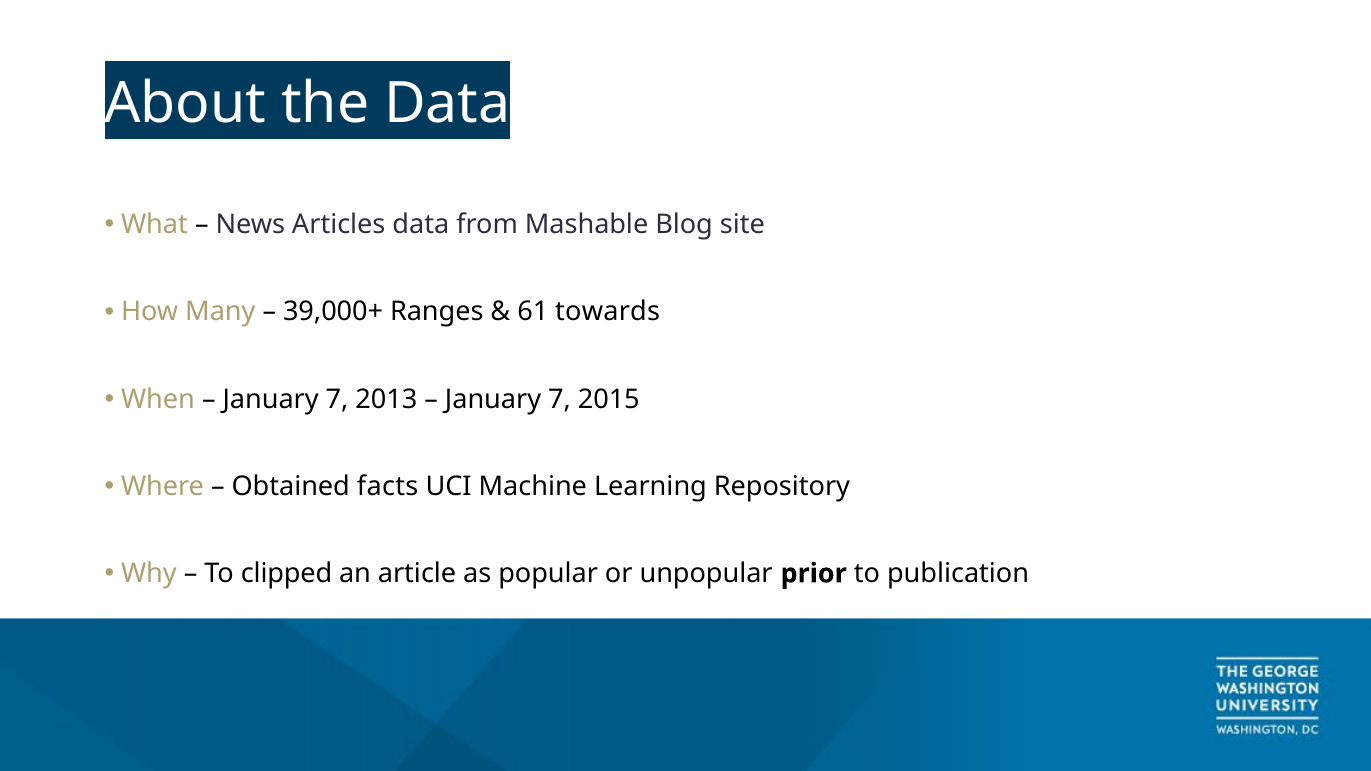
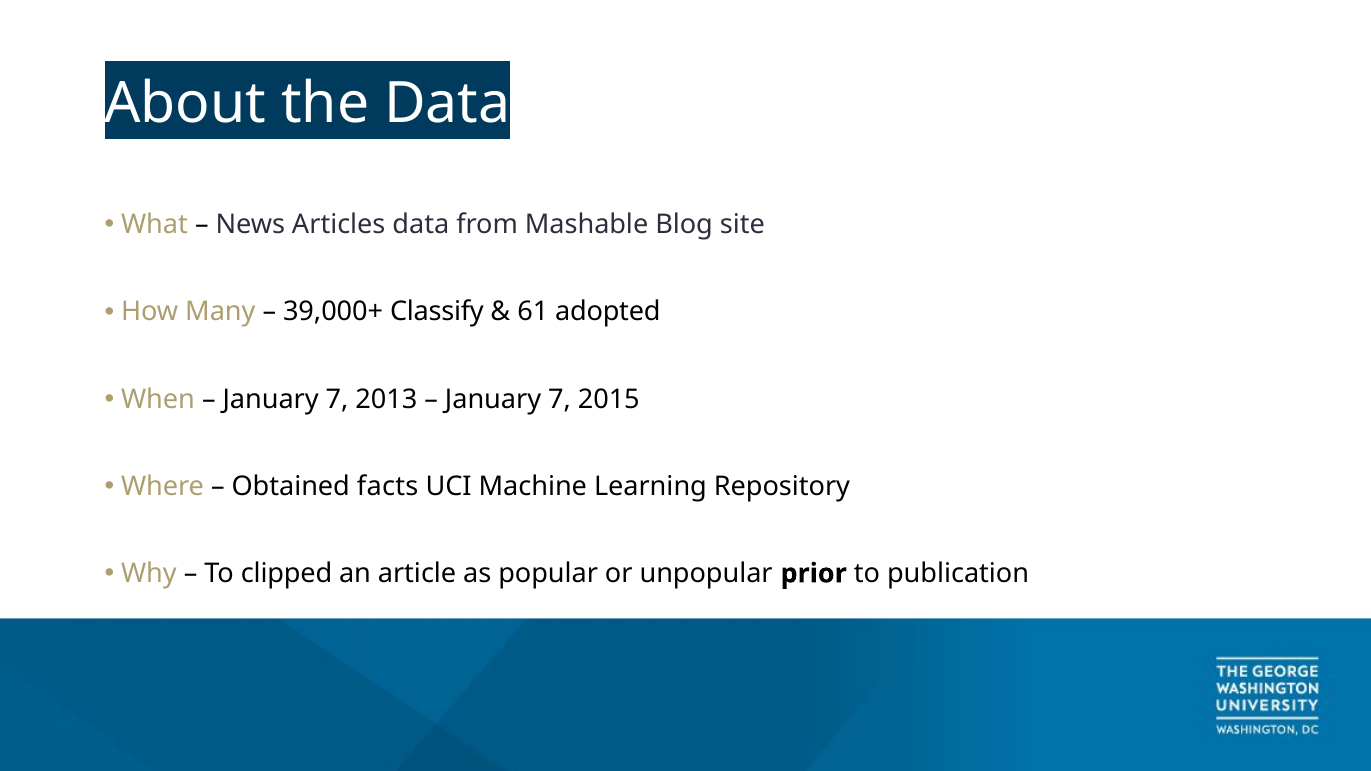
Ranges: Ranges -> Classify (437, 312)
towards: towards -> adopted (608, 312)
